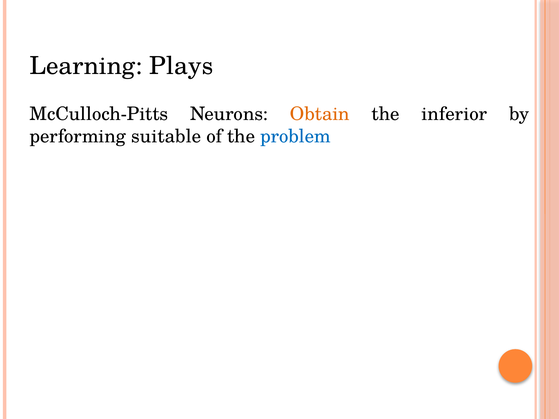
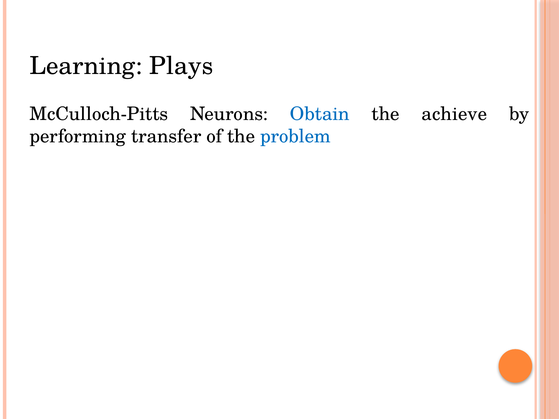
Obtain colour: orange -> blue (320, 114)
inferior: inferior -> achieve (454, 114)
suitable: suitable -> transfer (166, 137)
